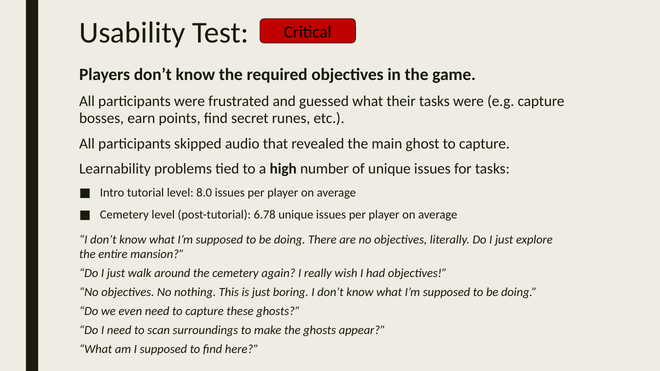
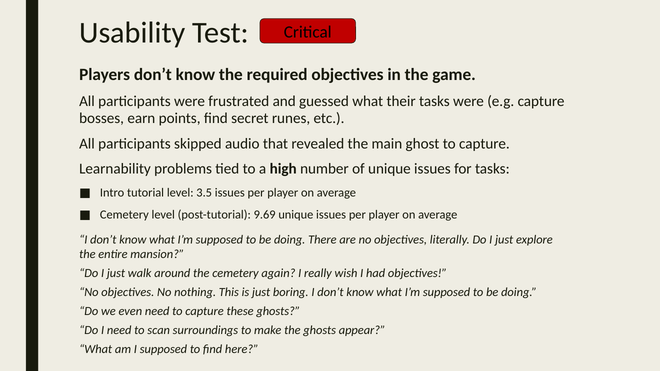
8.0: 8.0 -> 3.5 (204, 193)
6.78: 6.78 -> 9.69 (265, 215)
